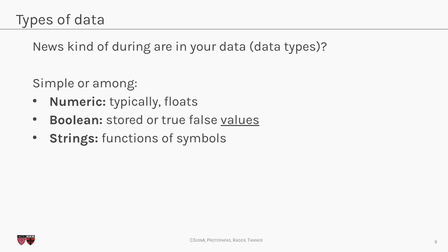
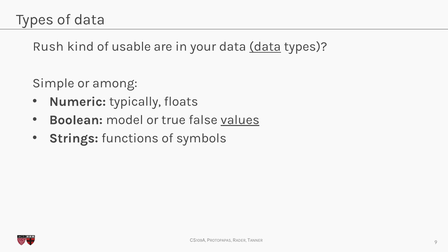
News: News -> Rush (48, 47)
during: during -> usable (131, 47)
data underline: none -> present (265, 47)
stored: stored -> model (125, 120)
